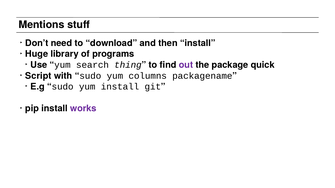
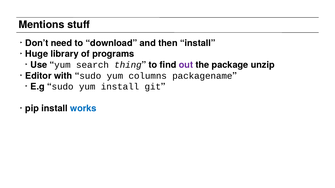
quick: quick -> unzip (263, 65)
Script: Script -> Editor (38, 76)
works colour: purple -> blue (83, 109)
